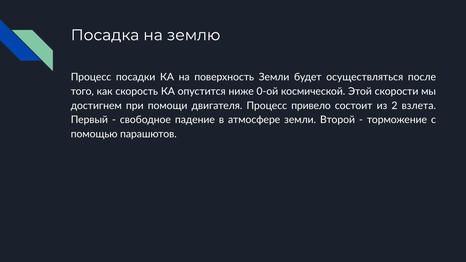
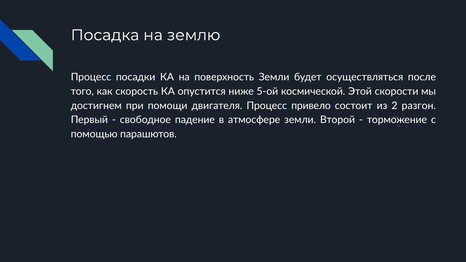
0-ой: 0-ой -> 5-ой (267, 91)
взлета: взлета -> разгон (419, 106)
